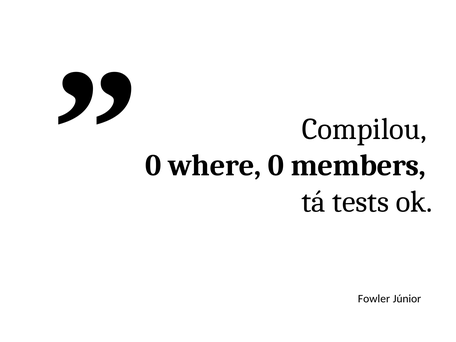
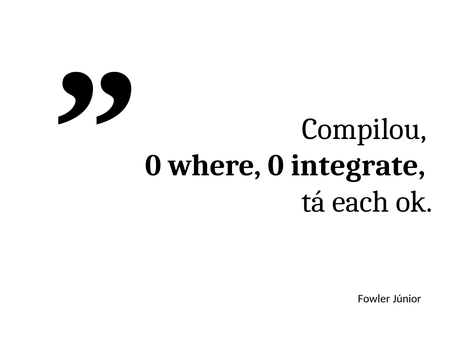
members: members -> integrate (358, 165)
tests: tests -> each (361, 202)
